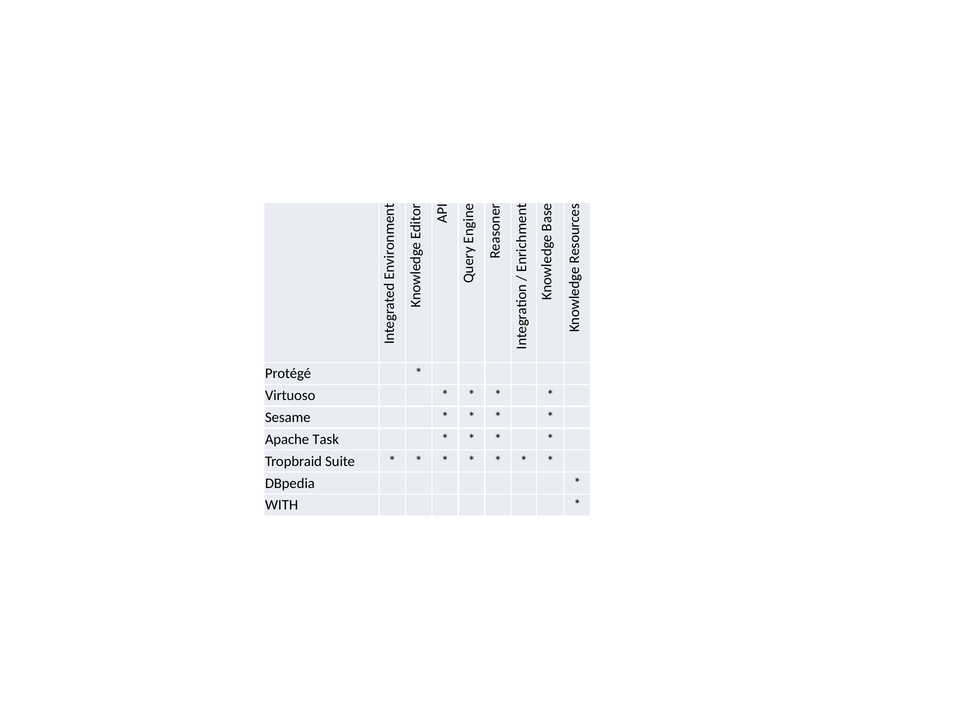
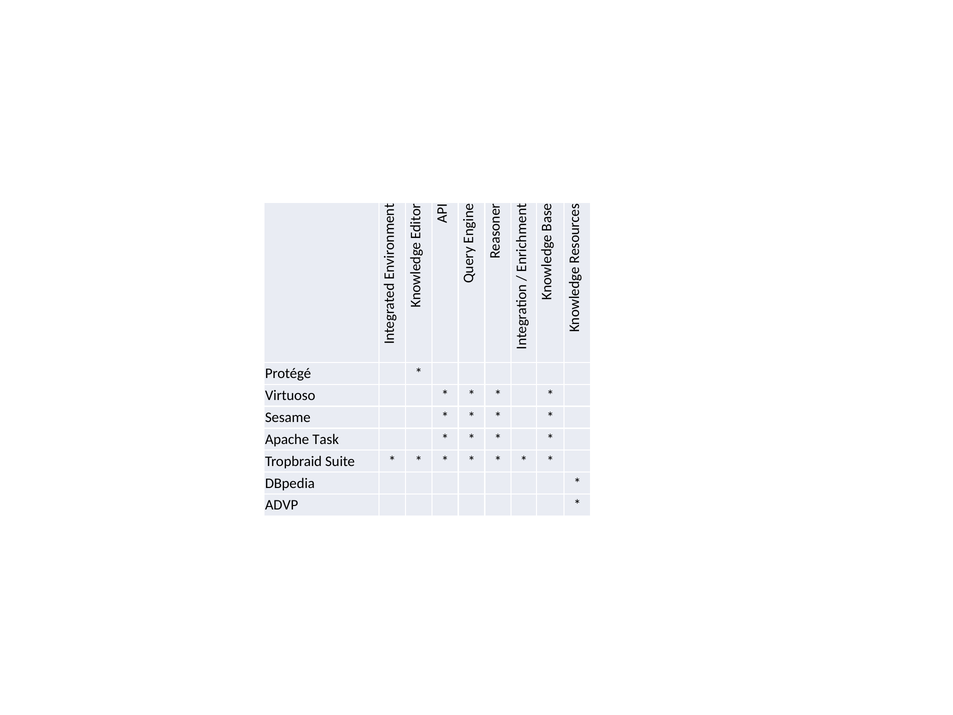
WITH: WITH -> ADVP (282, 505)
